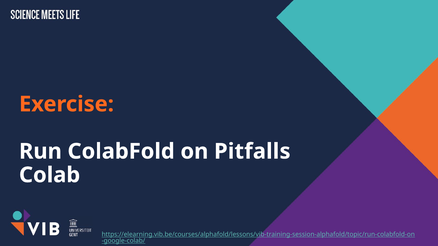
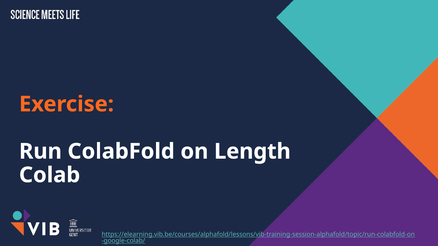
Pitfalls: Pitfalls -> Length (252, 152)
